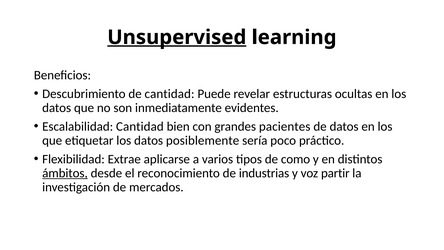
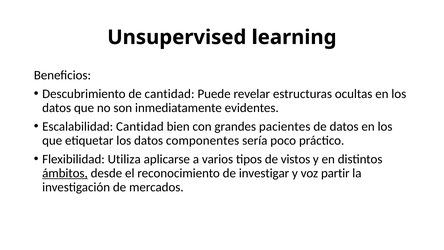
Unsupervised underline: present -> none (177, 37)
posiblemente: posiblemente -> componentes (203, 140)
Extrae: Extrae -> Utiliza (124, 159)
como: como -> vistos (296, 159)
industrias: industrias -> investigar (264, 173)
